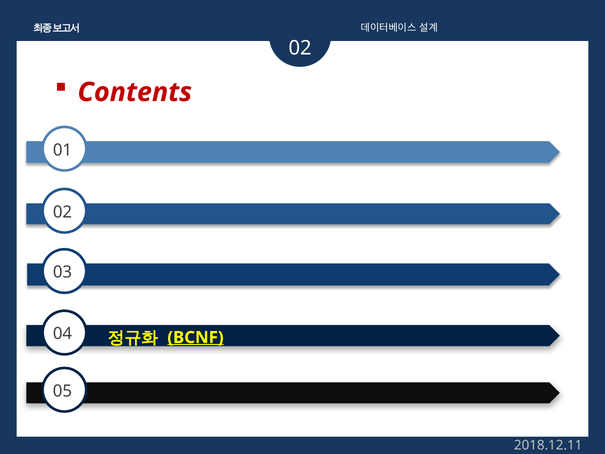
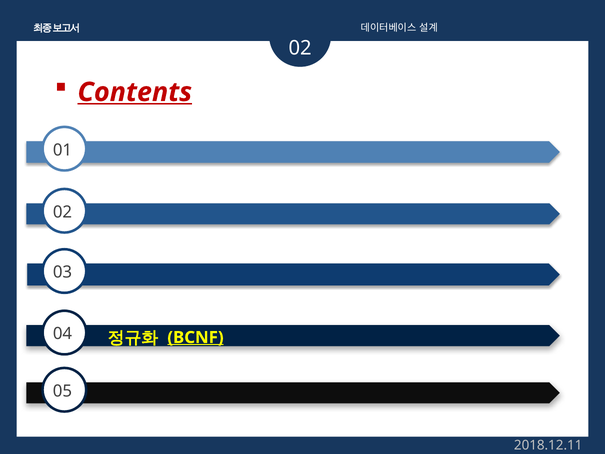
Contents underline: none -> present (135, 92)
